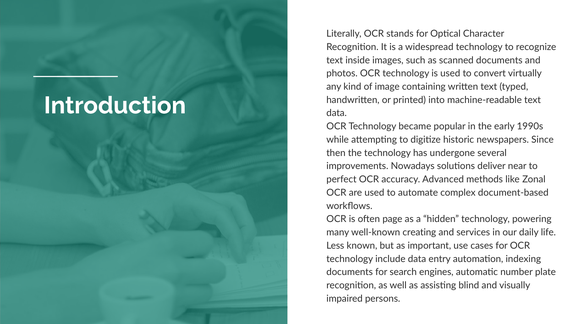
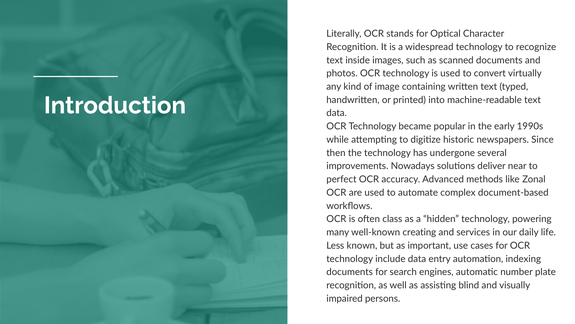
page: page -> class (392, 219)
